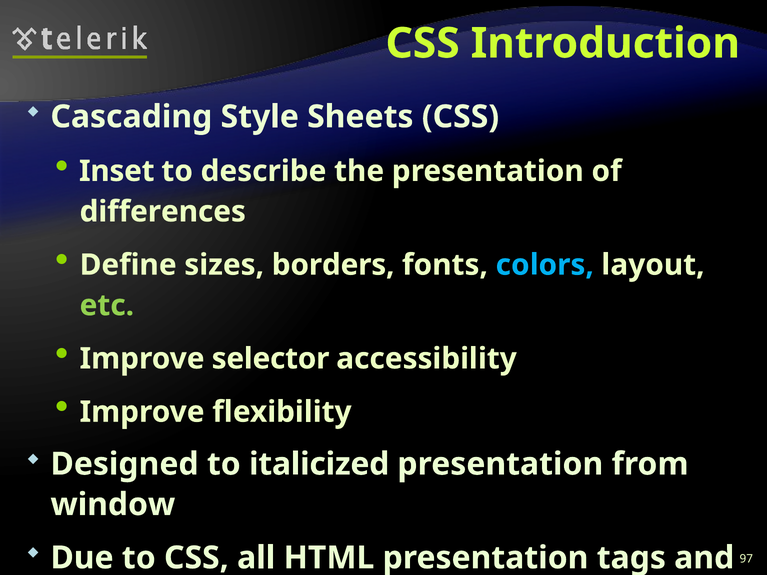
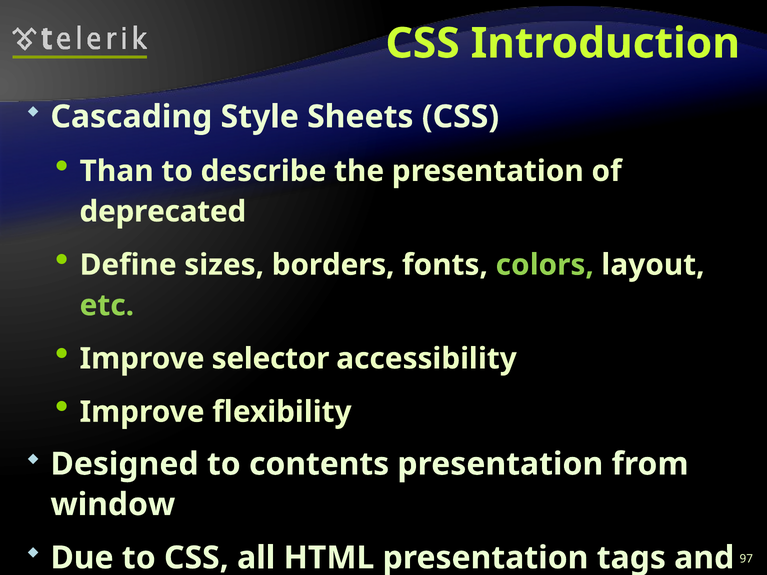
Inset: Inset -> Than (117, 171)
differences: differences -> deprecated (163, 212)
colors colour: light blue -> light green (545, 265)
italicized: italicized -> contents (319, 464)
